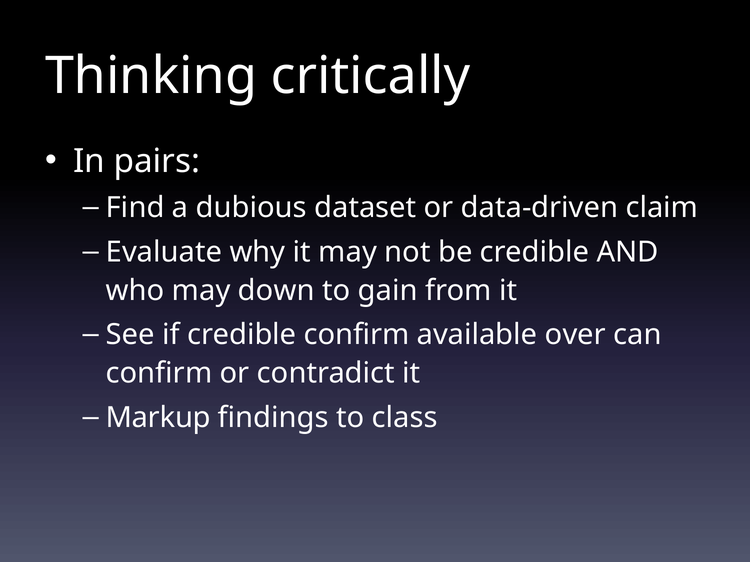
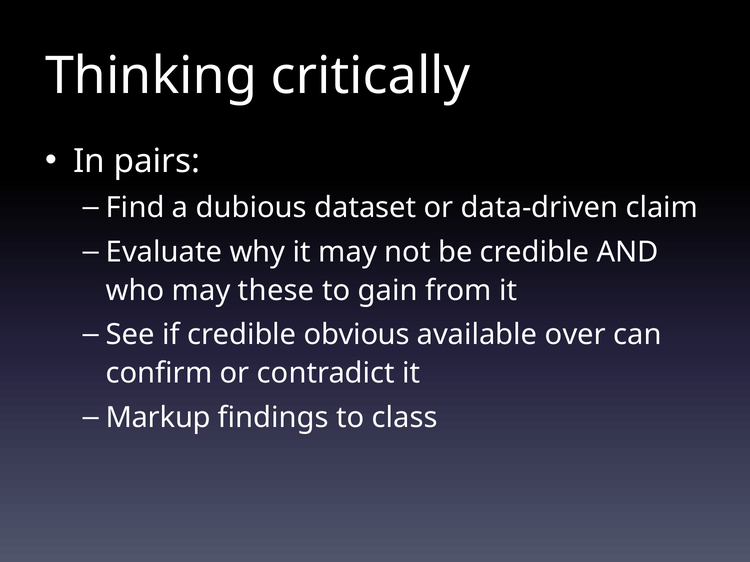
down: down -> these (276, 291)
credible confirm: confirm -> obvious (357, 335)
